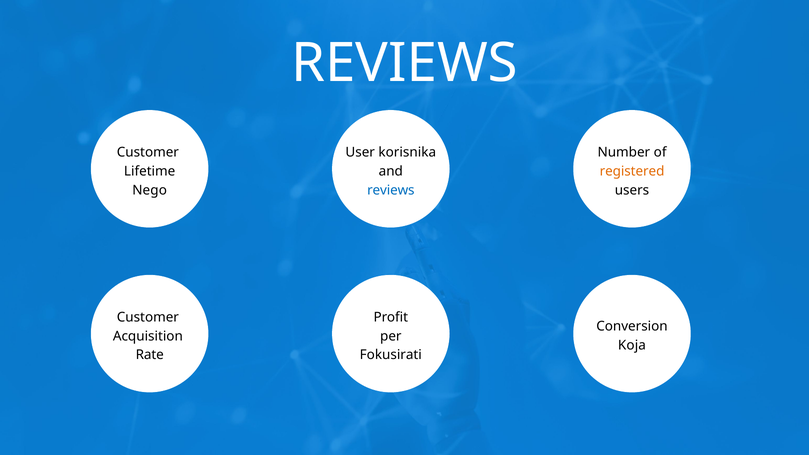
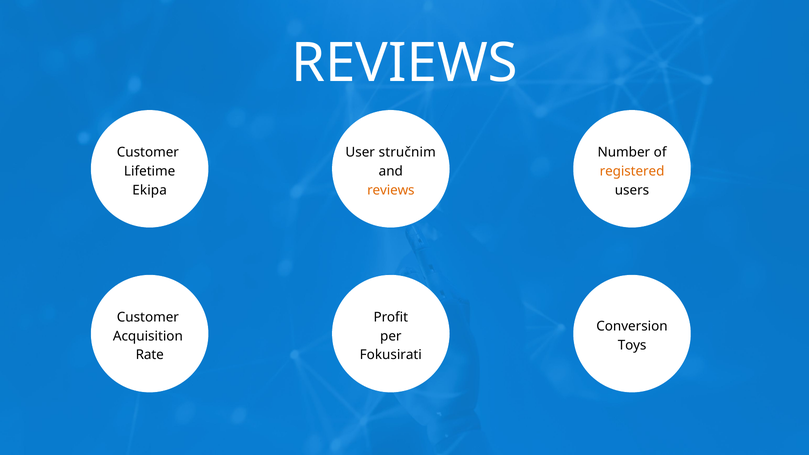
korisnika: korisnika -> stručnim (407, 152)
Nego: Nego -> Ekipa (150, 190)
reviews colour: blue -> orange (391, 190)
Koja: Koja -> Toys (632, 345)
